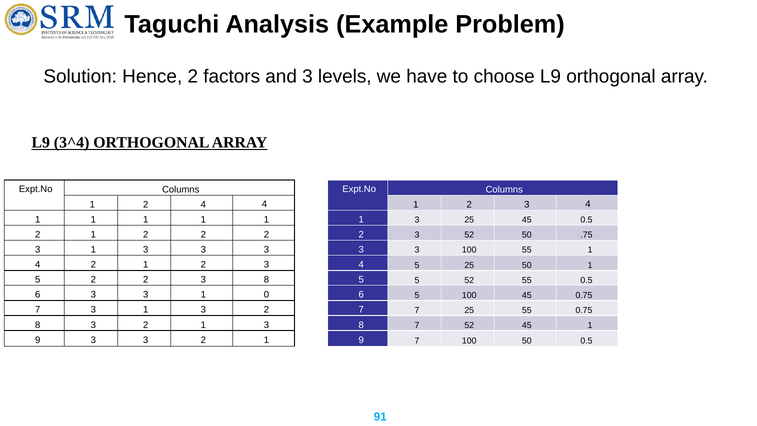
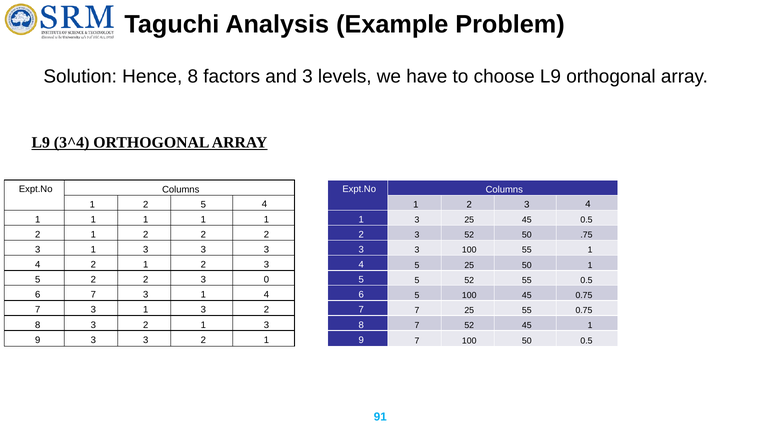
Hence 2: 2 -> 8 (193, 76)
2 4: 4 -> 5 (203, 205)
3 8: 8 -> 0 (266, 280)
6 3: 3 -> 7 (93, 295)
3 1 0: 0 -> 4 (266, 295)
